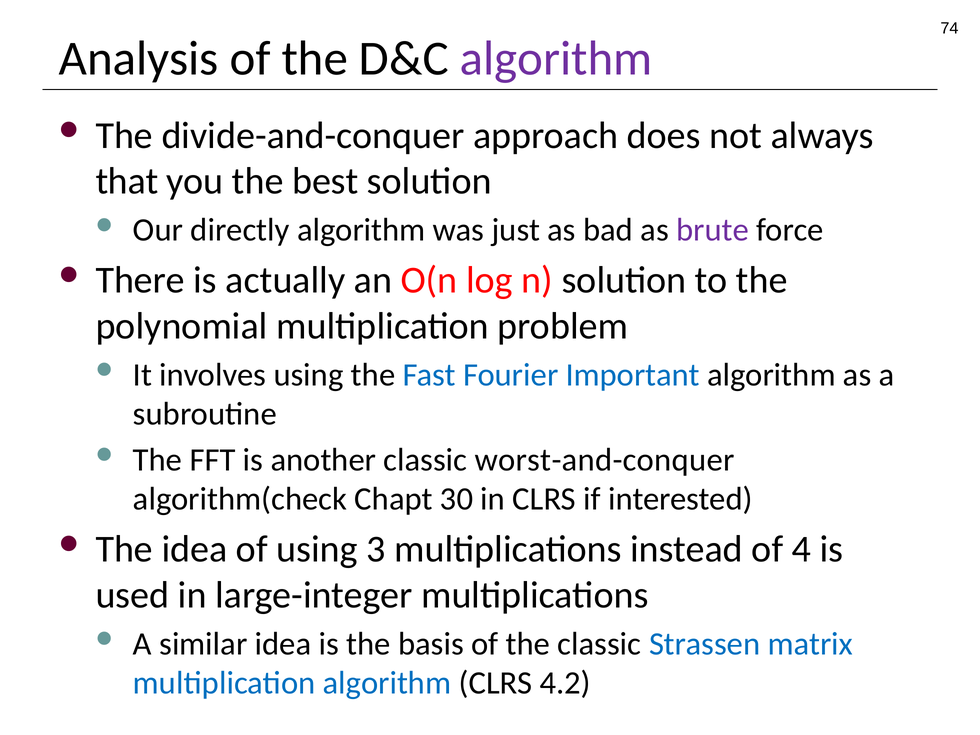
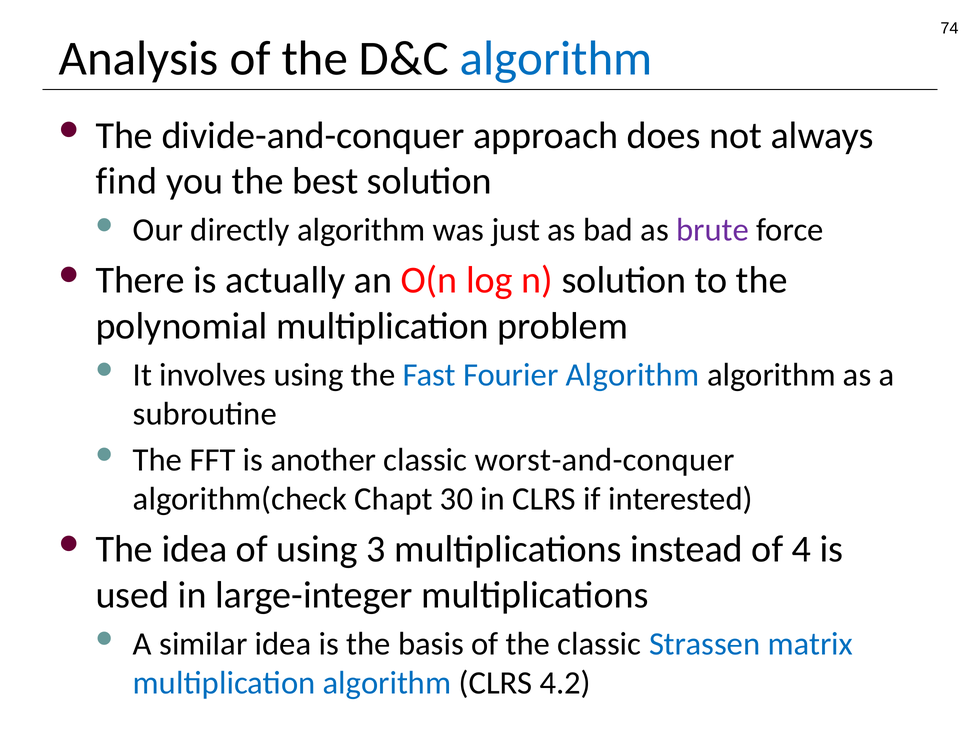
algorithm colour: purple -> blue (556, 59)
that: that -> find (127, 181)
Fourier Important: Important -> Algorithm (633, 375)
